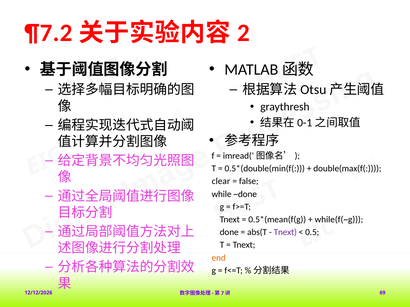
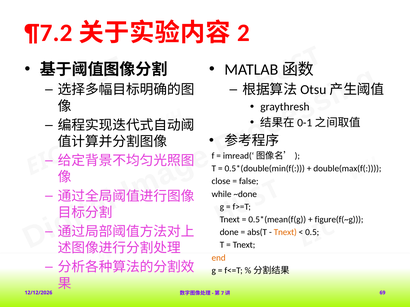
clear: clear -> close (221, 182)
while(f(~g: while(f(~g -> figure(f(~g (339, 220)
Tnext colour: purple -> orange (285, 233)
